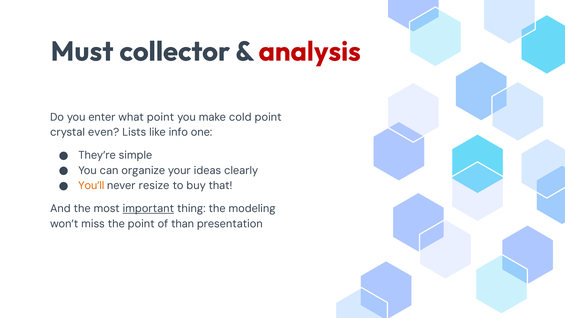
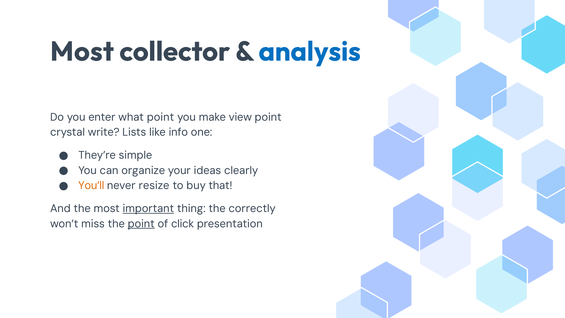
Must: Must -> Most (82, 52)
analysis colour: red -> blue (310, 52)
cold: cold -> view (240, 117)
even: even -> write (104, 132)
modeling: modeling -> correctly (252, 208)
point underline: none -> present (141, 224)
than: than -> click (183, 224)
